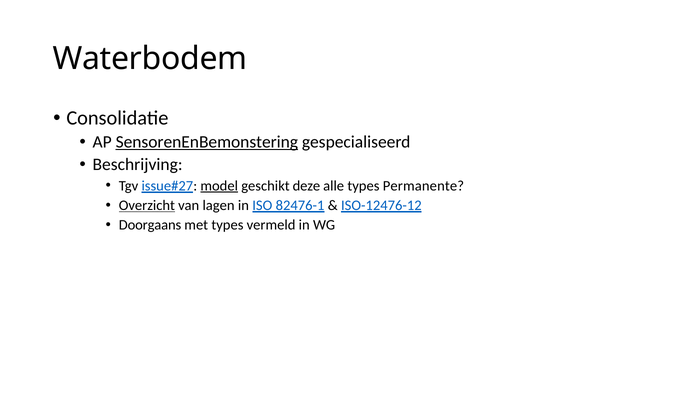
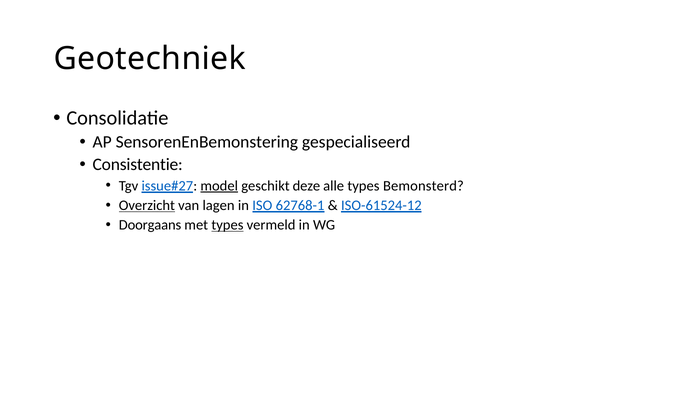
Waterbodem: Waterbodem -> Geotechniek (150, 59)
SensorenEnBemonstering underline: present -> none (207, 142)
Beschrijving: Beschrijving -> Consistentie (138, 165)
Permanente: Permanente -> Bemonsterd (423, 186)
82476-1: 82476-1 -> 62768-1 (300, 206)
ISO-12476-12: ISO-12476-12 -> ISO-61524-12 (381, 206)
types underline: none -> present (227, 225)
